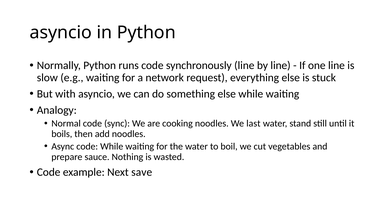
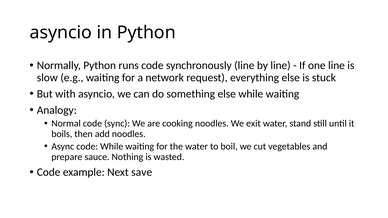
last: last -> exit (253, 124)
